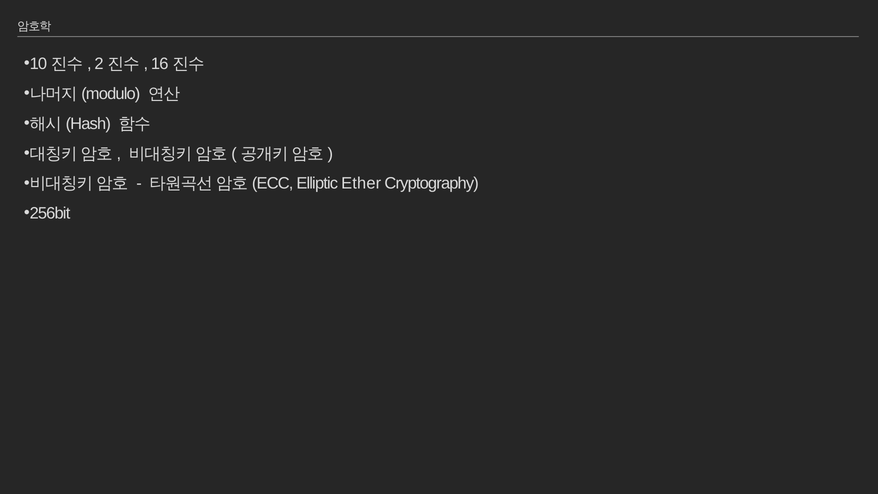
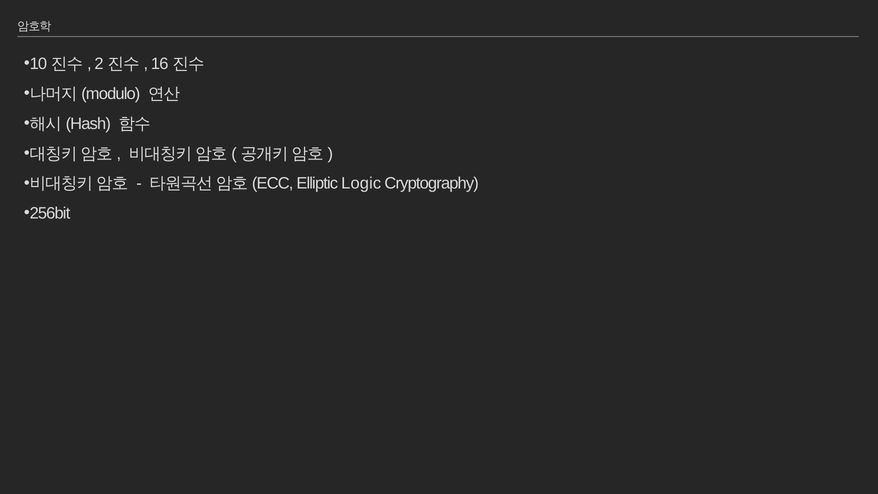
Ether: Ether -> Logic (361, 183)
